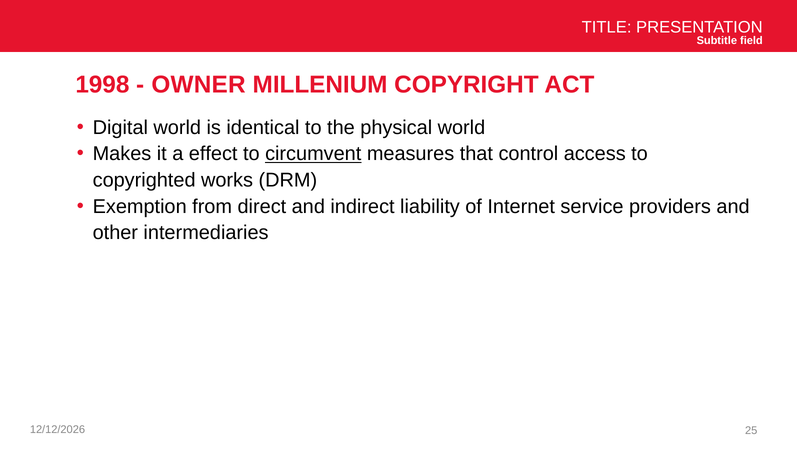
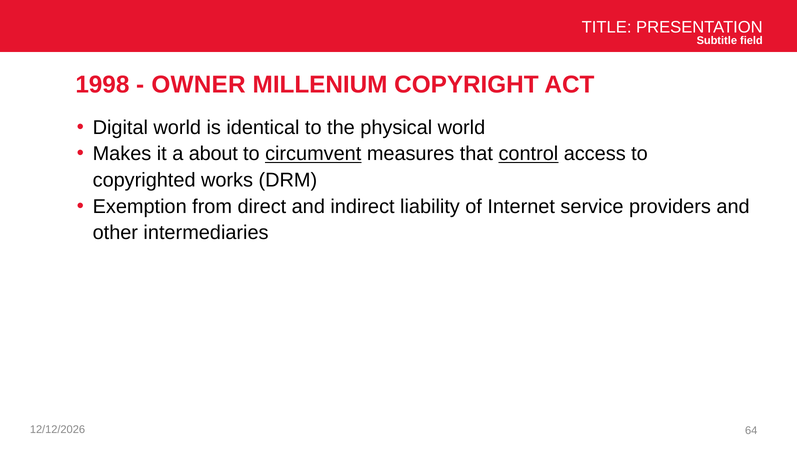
effect: effect -> about (213, 154)
control underline: none -> present (528, 154)
25: 25 -> 64 (751, 430)
